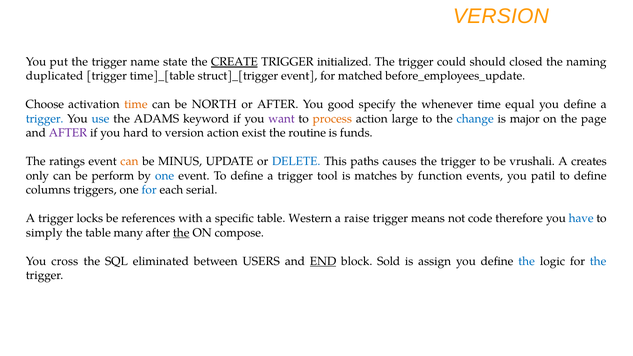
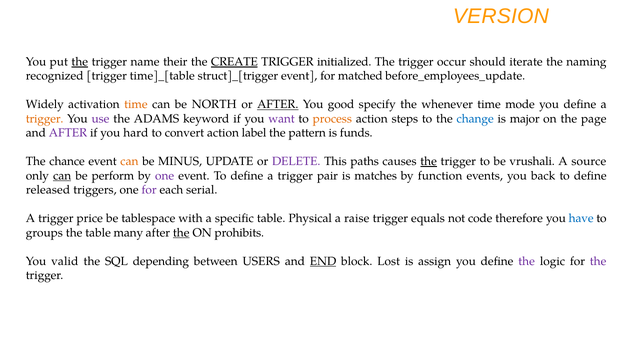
the underline: none -> present (80, 62)
state: state -> their (175, 62)
could: could -> occur (452, 62)
closed: closed -> iterate (526, 62)
duplicated: duplicated -> recognized (55, 76)
Choose: Choose -> Widely (45, 105)
AFTER underline: none -> present (278, 105)
equal: equal -> mode (520, 105)
trigger colour: blue -> orange (45, 119)
use colour: blue -> purple (100, 119)
large: large -> steps (405, 119)
to version: version -> convert (184, 133)
exist: exist -> label (254, 133)
routine: routine -> pattern (307, 133)
ratings: ratings -> chance (67, 162)
DELETE colour: blue -> purple (296, 162)
the underline: none -> present (429, 162)
creates: creates -> source (589, 162)
can underline: none -> present (62, 176)
one colour: blue -> purple (165, 176)
tool: tool -> pair (327, 176)
patil: patil -> back (543, 176)
columns: columns -> released (48, 190)
for colour: blue -> purple (149, 190)
locks: locks -> price (90, 218)
references: references -> tablespace (148, 218)
Western: Western -> Physical (310, 218)
means: means -> equals (428, 218)
simply: simply -> groups (44, 233)
compose: compose -> prohibits (239, 233)
cross: cross -> valid (65, 261)
eliminated: eliminated -> depending (161, 261)
Sold: Sold -> Lost (389, 261)
the colour: blue -> purple (527, 261)
the colour: blue -> purple (598, 261)
